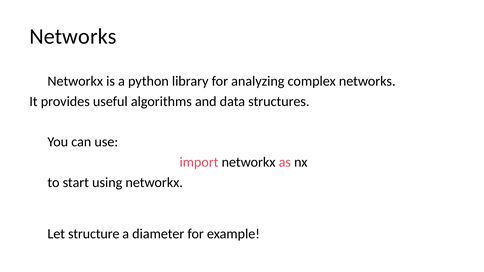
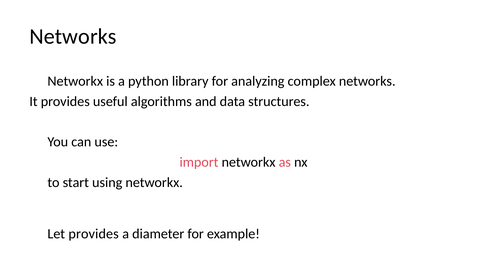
Let structure: structure -> provides (94, 234)
